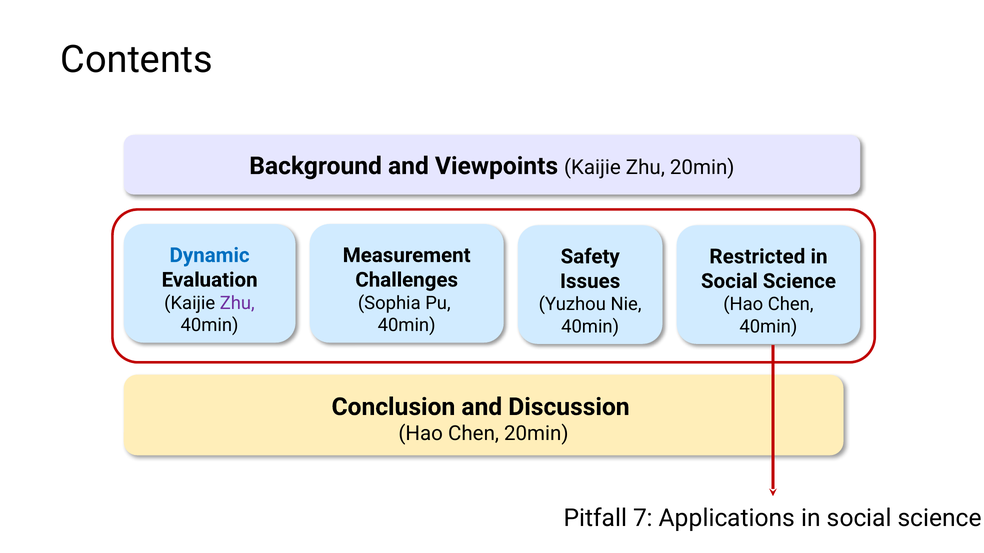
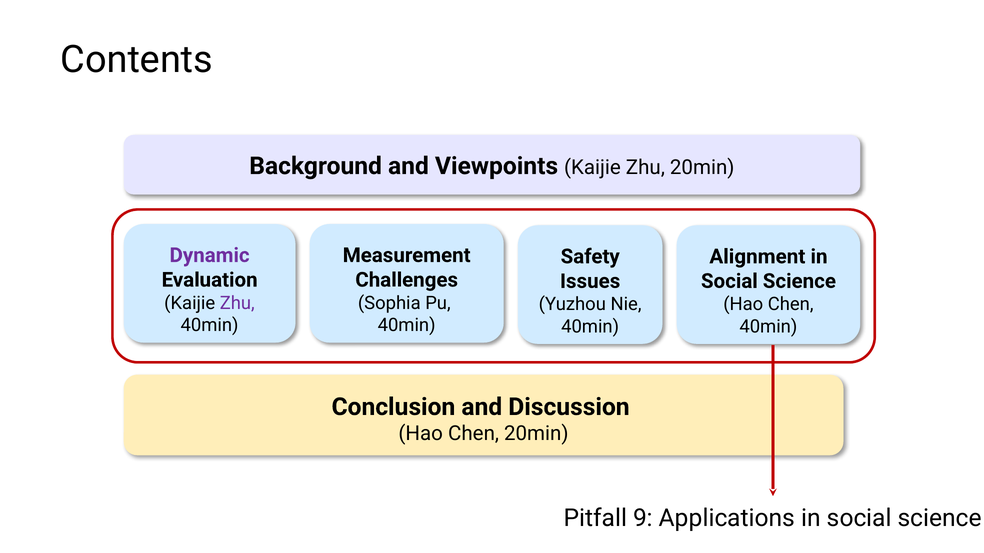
Dynamic colour: blue -> purple (210, 256)
Restricted: Restricted -> Alignment (757, 257)
7: 7 -> 9 (643, 518)
